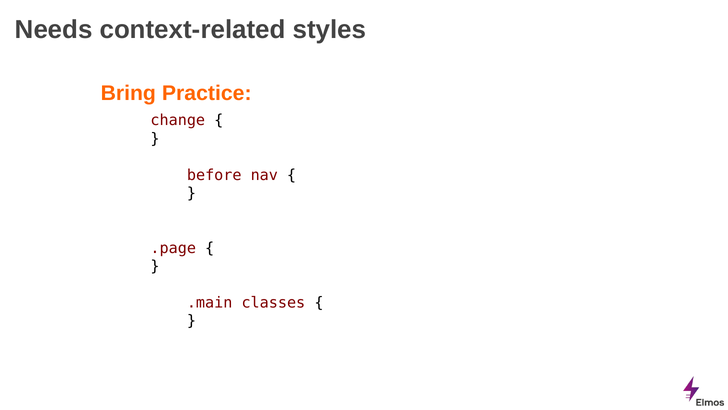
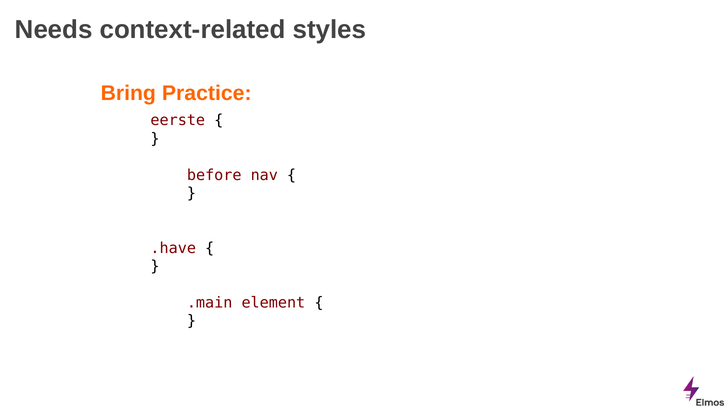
change: change -> eerste (178, 120)
.page: .page -> .have (173, 248)
classes: classes -> element (273, 303)
